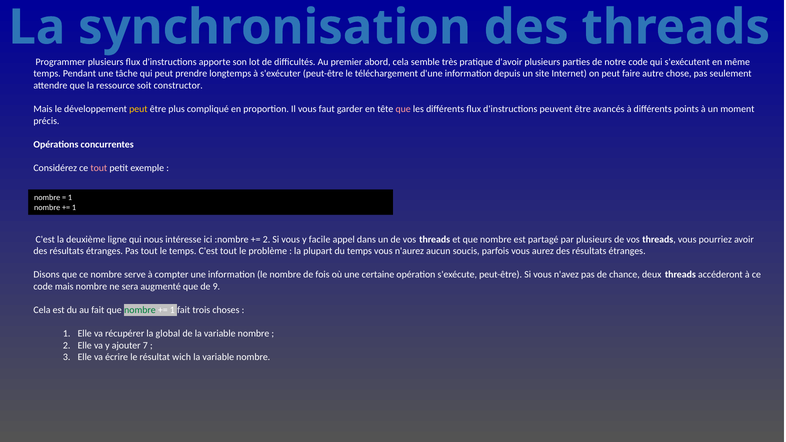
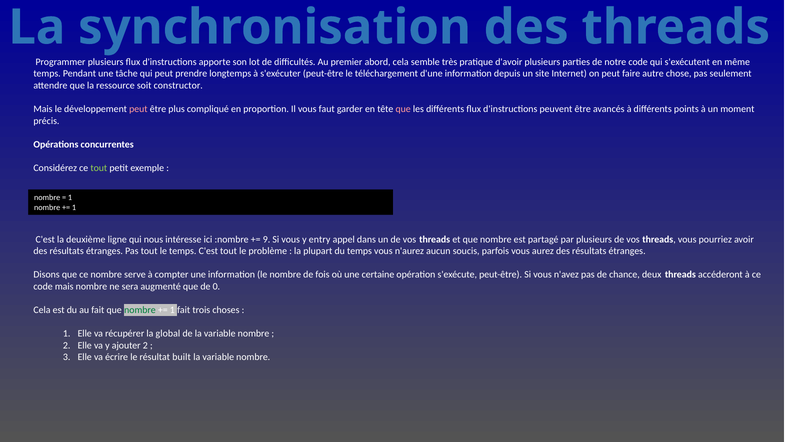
peut colour: yellow -> pink (138, 109)
tout colour: pink -> light green (99, 168)
2: 2 -> 9 (267, 239)
facile: facile -> entry (320, 239)
9: 9 -> 0 (216, 287)
ajouter 7: 7 -> 2 (145, 346)
wich: wich -> built (182, 357)
